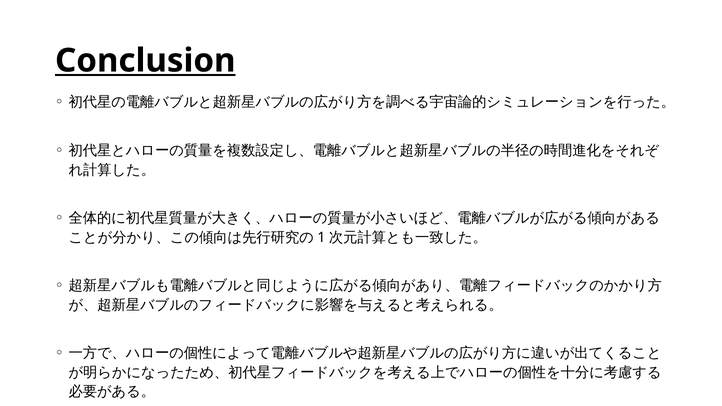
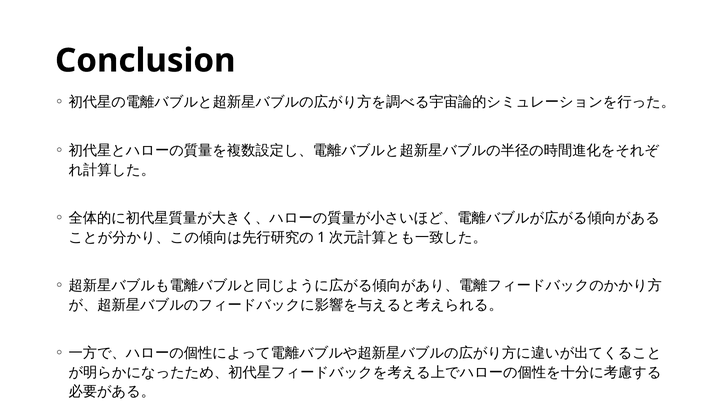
Conclusion underline: present -> none (145, 61)
